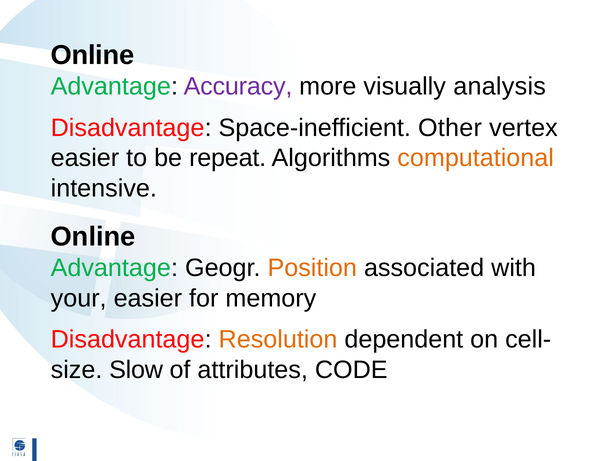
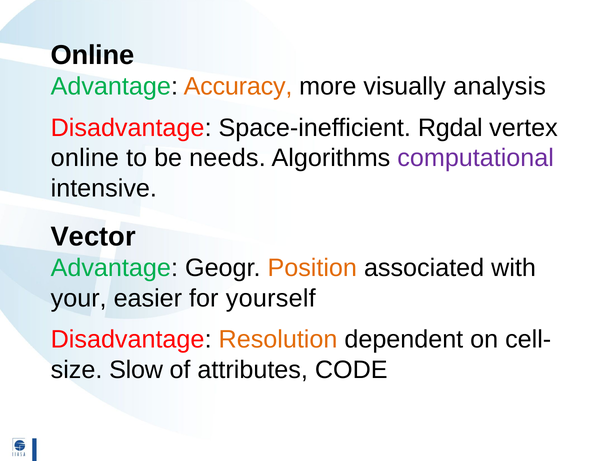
Accuracy colour: purple -> orange (238, 86)
Other: Other -> Rgdal (450, 128)
easier: easier -> online (85, 158)
repeat: repeat -> needs (227, 158)
computational colour: orange -> purple (476, 158)
Online: Online -> Vector (93, 236)
memory: memory -> yourself (271, 298)
